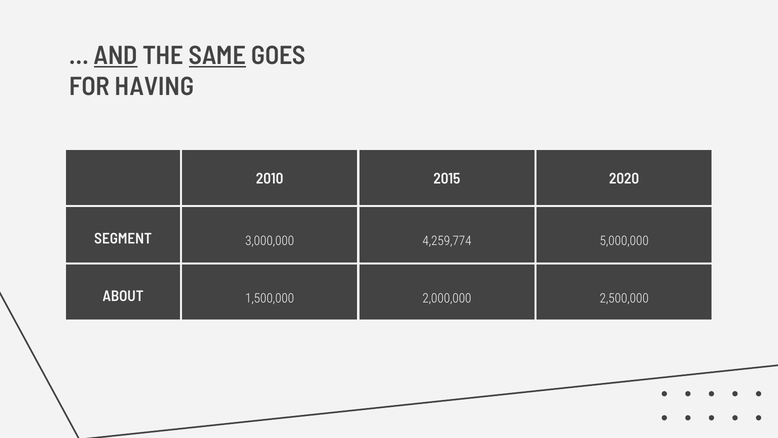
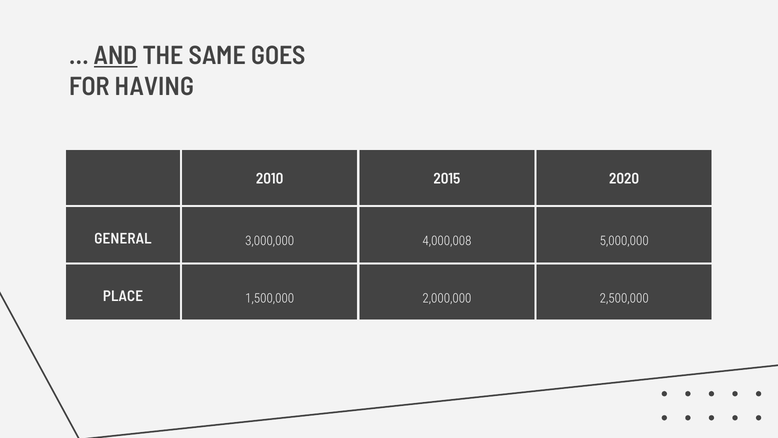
SAME underline: present -> none (217, 56)
SEGMENT: SEGMENT -> GENERAL (123, 239)
4,259,774: 4,259,774 -> 4,000,008 (447, 241)
ABOUT: ABOUT -> PLACE (123, 296)
